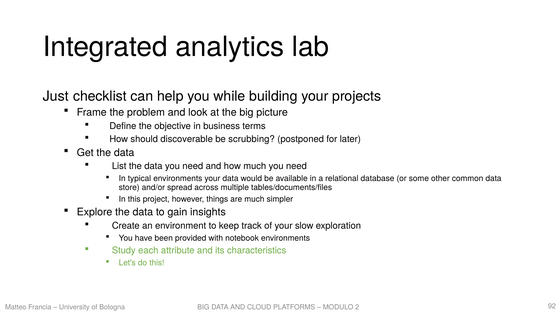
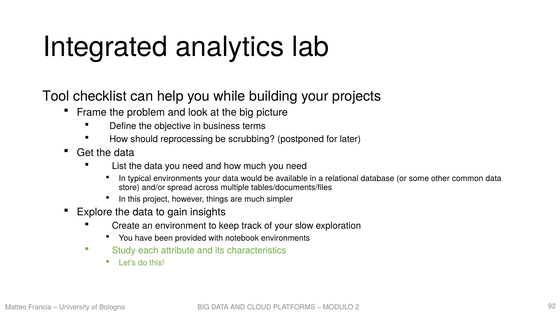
Just: Just -> Tool (56, 96)
discoverable: discoverable -> reprocessing (187, 139)
